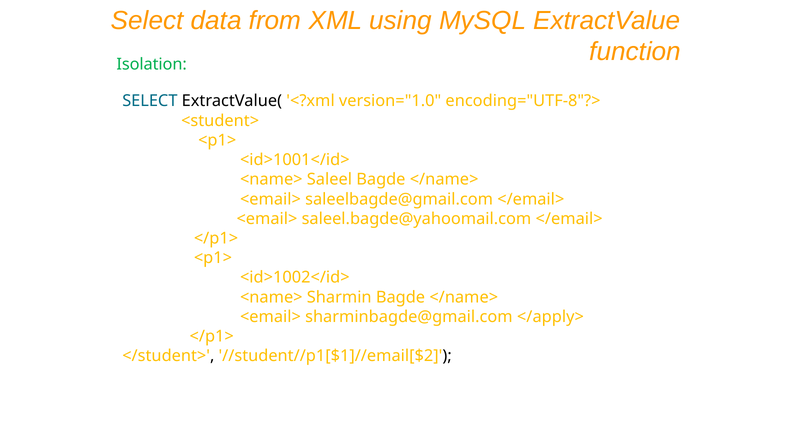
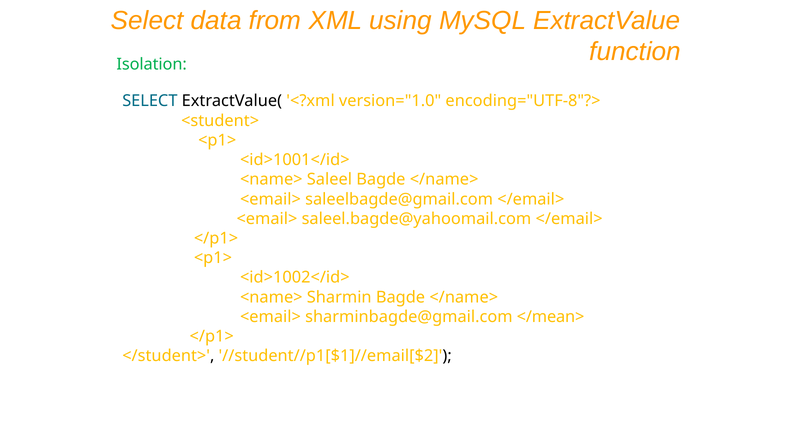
</apply>: </apply> -> </mean> (551, 317)
